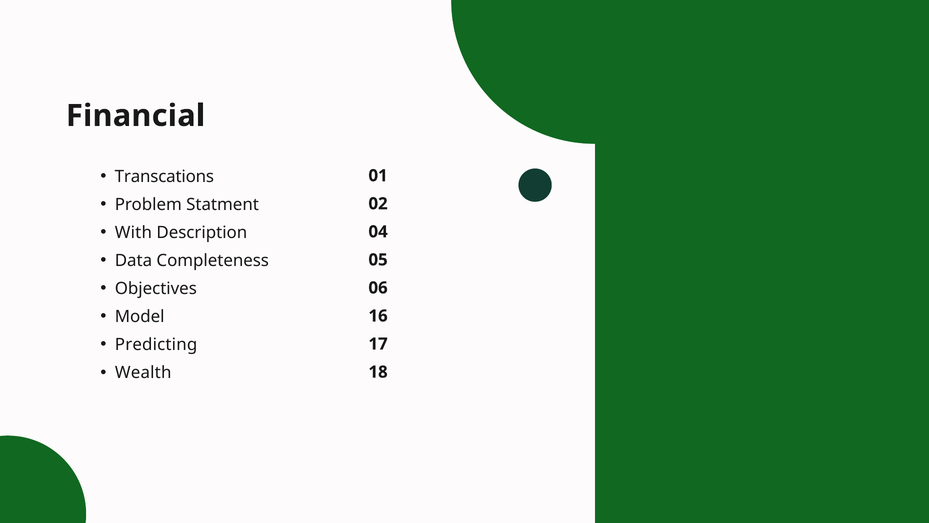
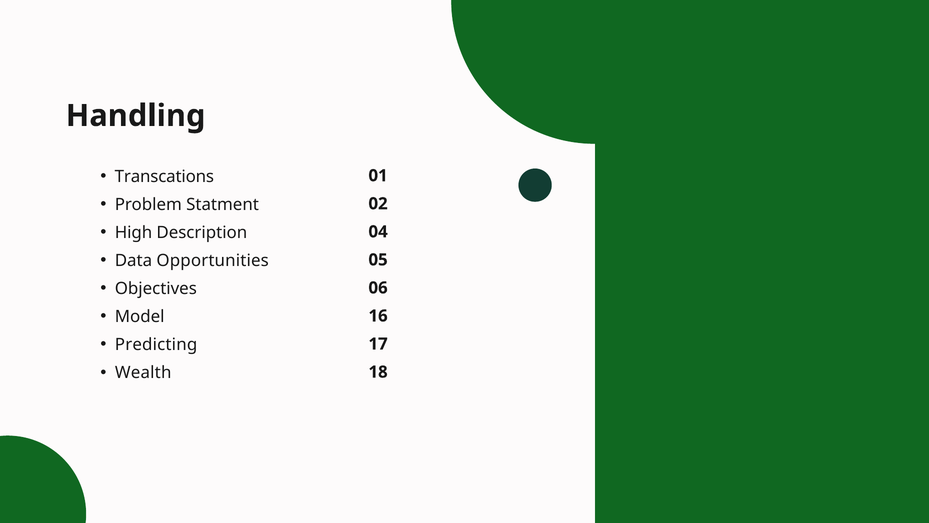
Financial: Financial -> Handling (136, 116)
With: With -> High (134, 232)
Completeness: Completeness -> Opportunities (213, 260)
